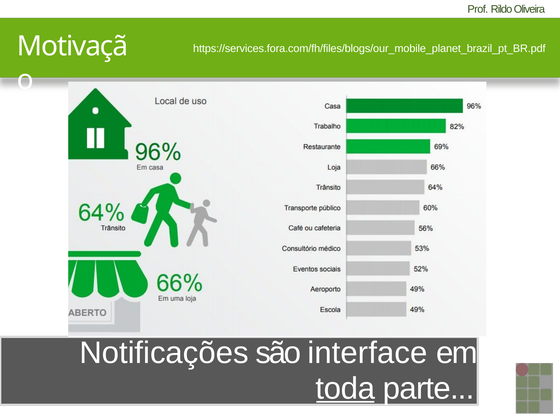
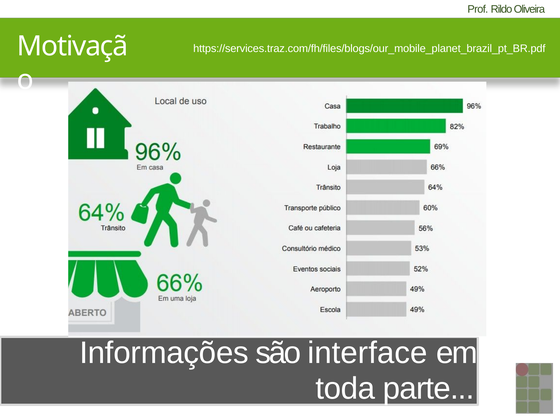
https://services.fora.com/fh/files/blogs/our_mobile_planet_brazil_pt_BR.pdf: https://services.fora.com/fh/files/blogs/our_mobile_planet_brazil_pt_BR.pdf -> https://services.traz.com/fh/files/blogs/our_mobile_planet_brazil_pt_BR.pdf (369, 48)
Notificações: Notificações -> Informações (164, 353)
toda underline: present -> none (345, 388)
